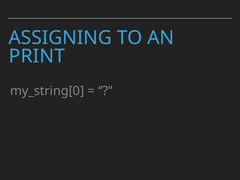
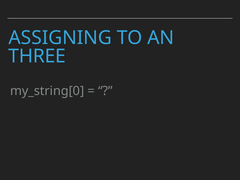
PRINT: PRINT -> THREE (37, 56)
